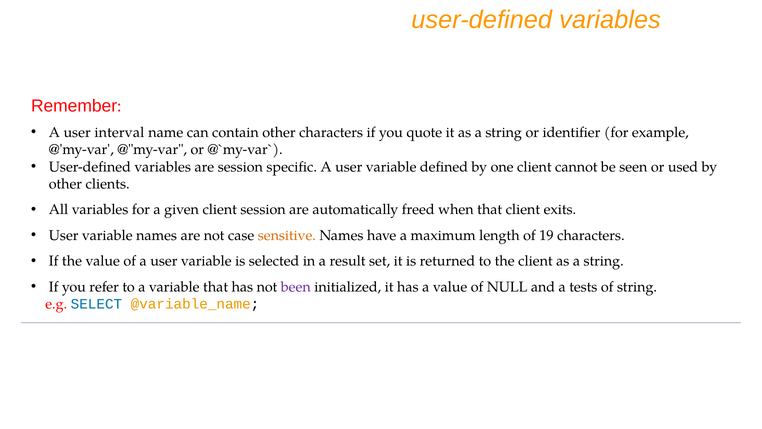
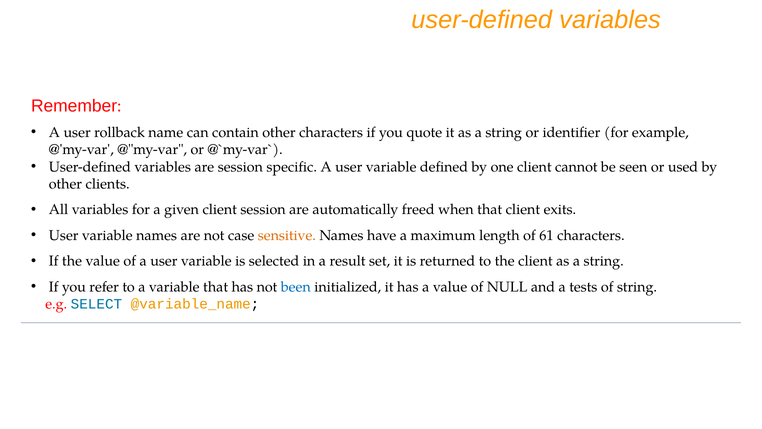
interval: interval -> rollback (120, 132)
19: 19 -> 61 (546, 235)
been colour: purple -> blue (296, 287)
